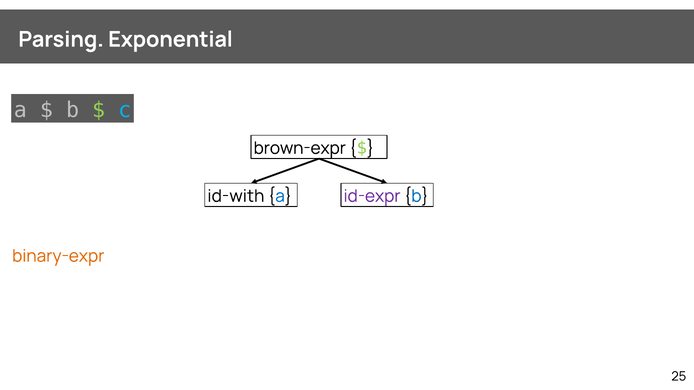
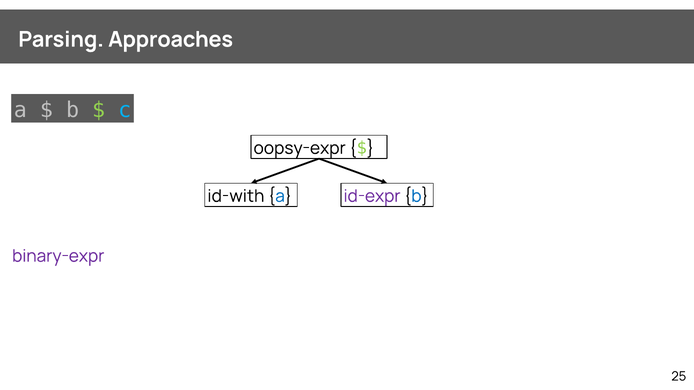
Exponential: Exponential -> Approaches (171, 40)
brown-expr: brown-expr -> oopsy-expr (300, 148)
binary-expr colour: orange -> purple (58, 256)
